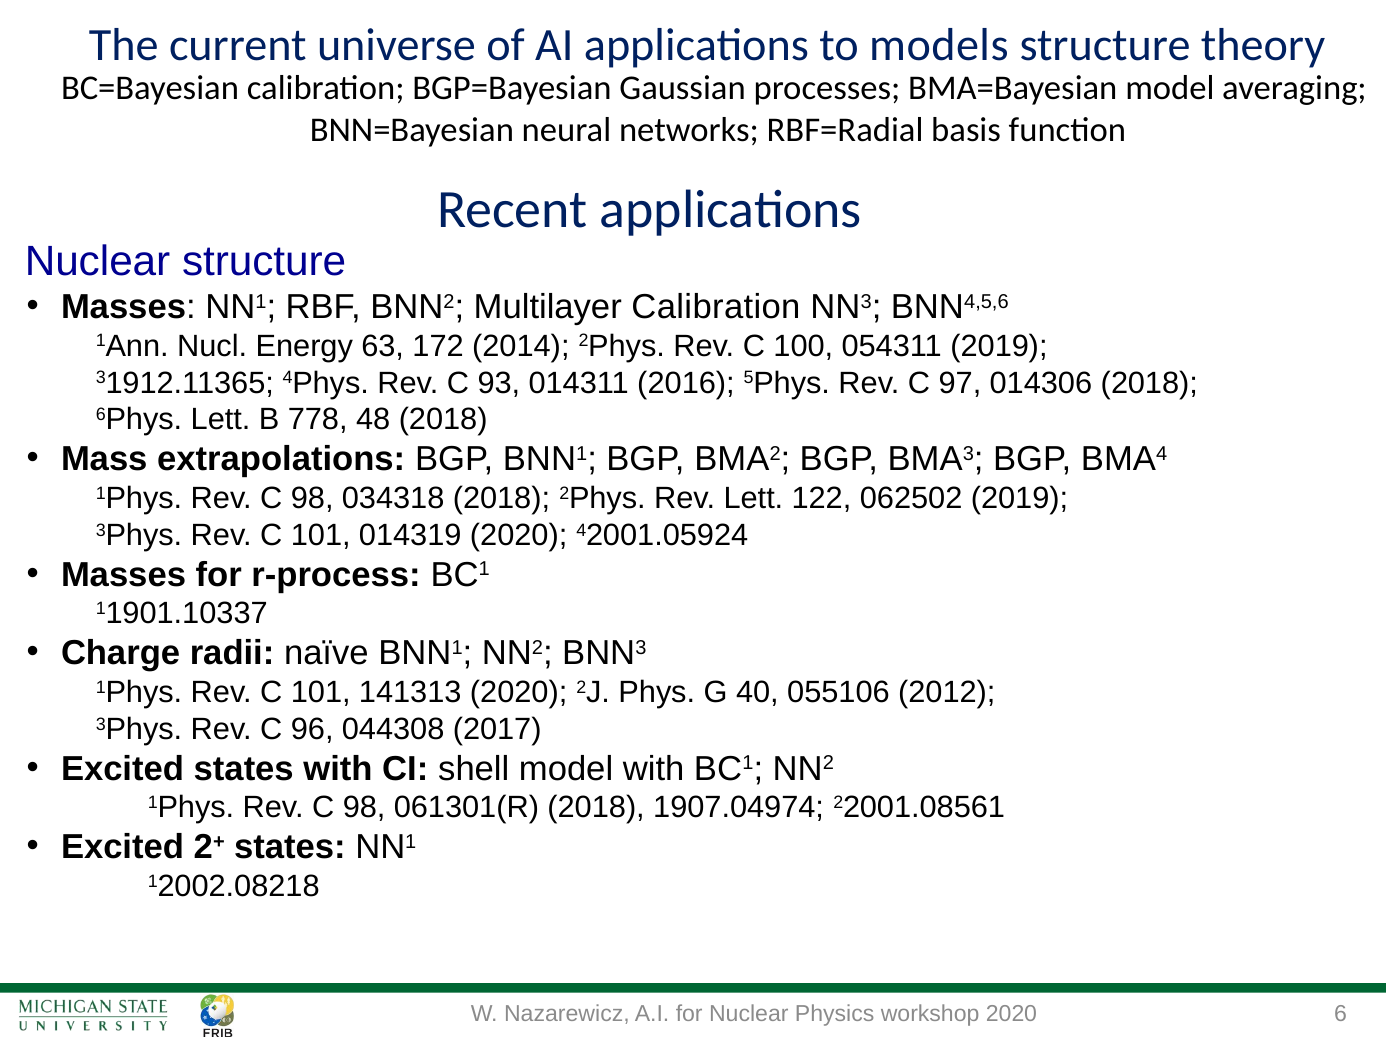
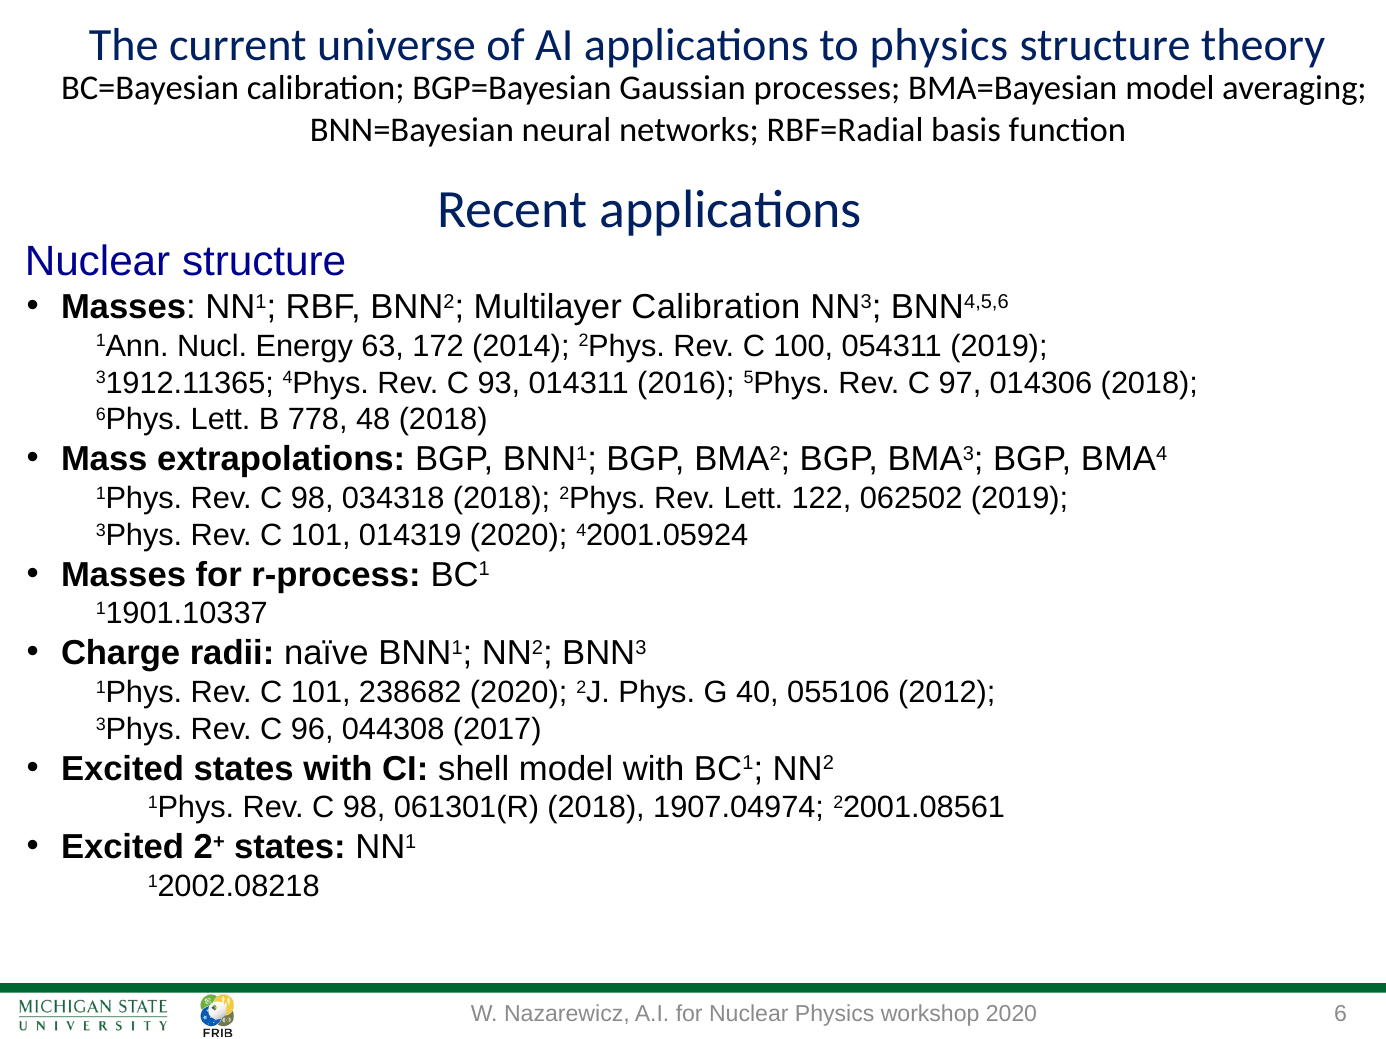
to models: models -> physics (939, 45)
141313: 141313 -> 238682 (410, 693)
